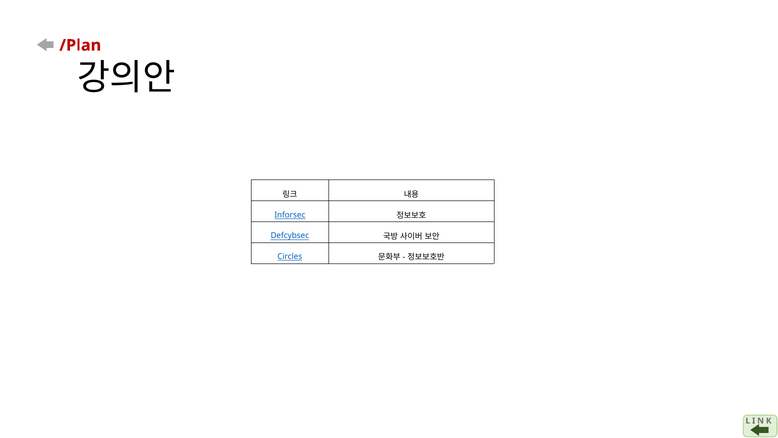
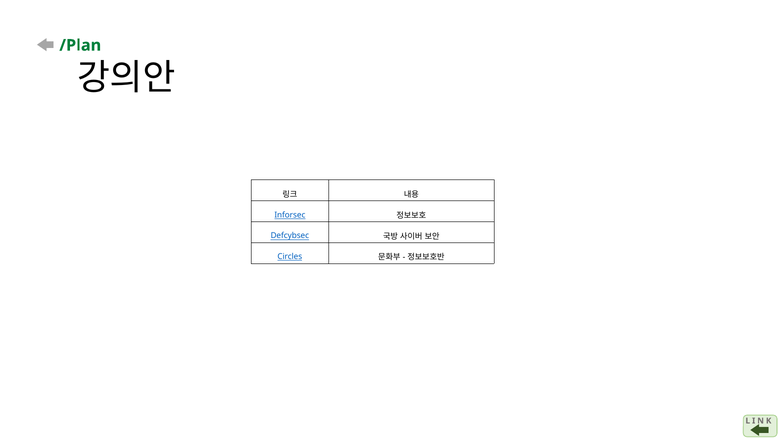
/Plan colour: red -> green (80, 45)
